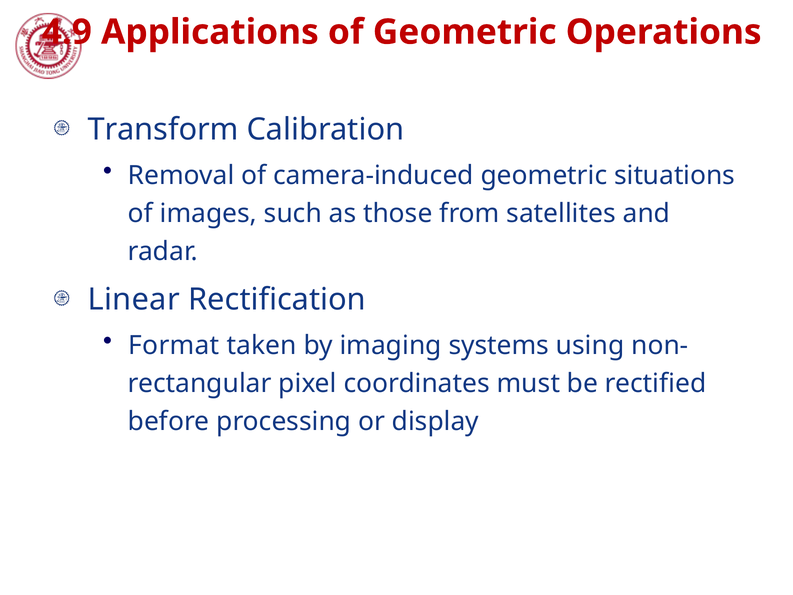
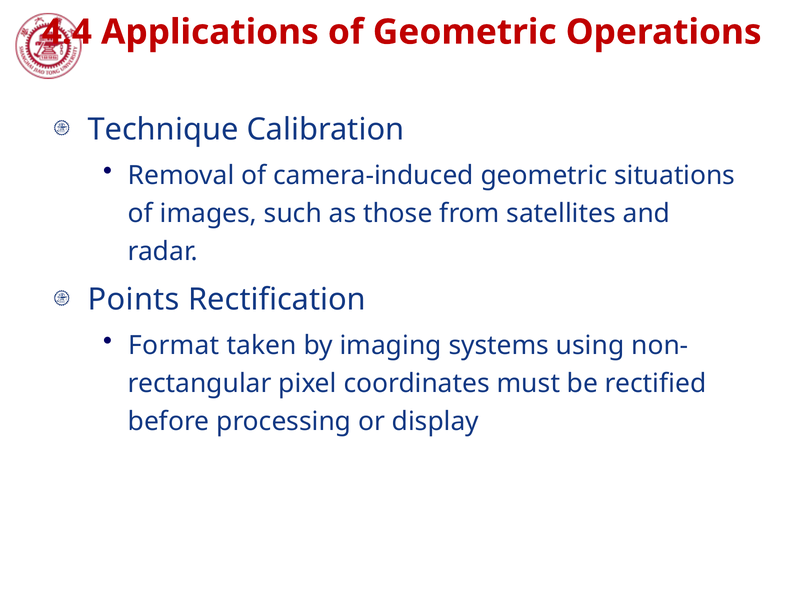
4.9: 4.9 -> 4.4 (67, 32)
Transform: Transform -> Technique (163, 130)
Linear: Linear -> Points (134, 300)
